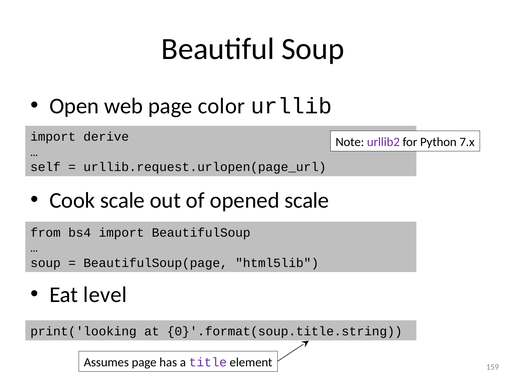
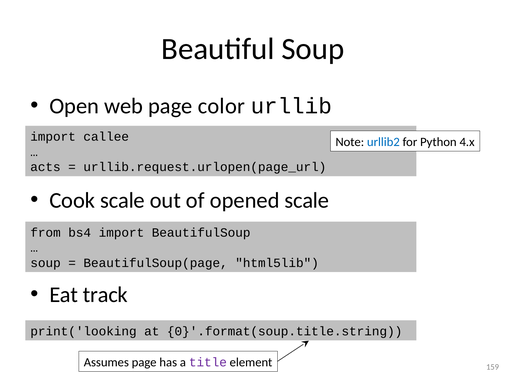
derive: derive -> callee (106, 137)
urllib2 colour: purple -> blue (383, 142)
7.x: 7.x -> 4.x (467, 142)
self: self -> acts (45, 167)
level: level -> track (105, 295)
